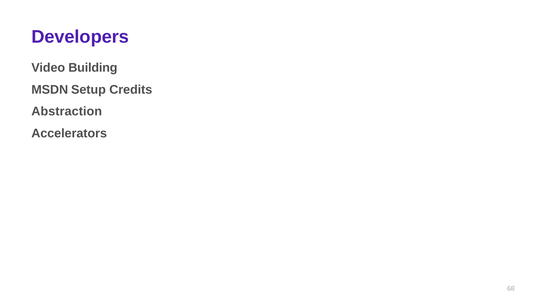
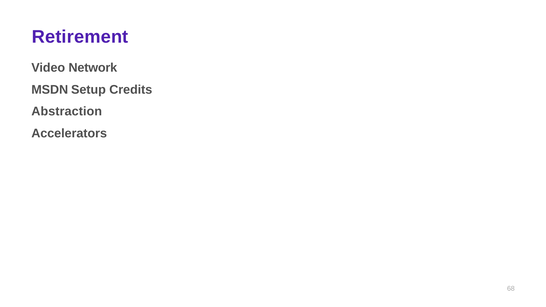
Developers: Developers -> Retirement (80, 37)
Building: Building -> Network (93, 68)
